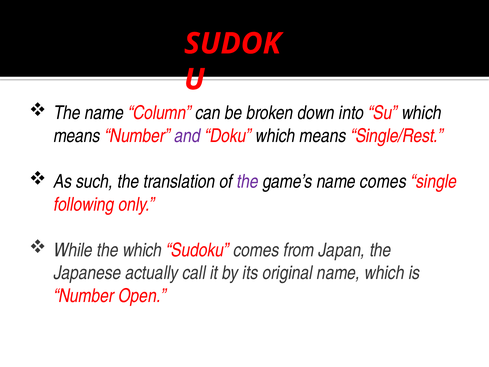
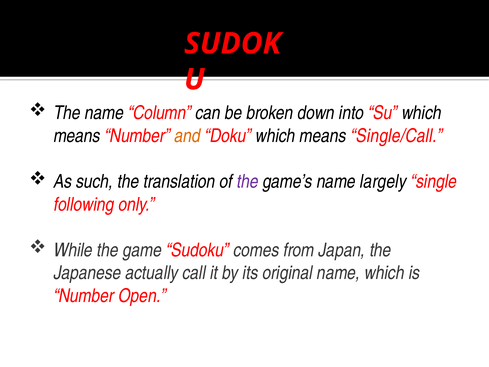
and colour: purple -> orange (188, 136)
Single/Rest: Single/Rest -> Single/Call (397, 136)
name comes: comes -> largely (383, 181)
the which: which -> game (142, 250)
